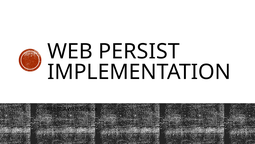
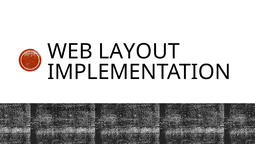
PERSIST: PERSIST -> LAYOUT (139, 51)
